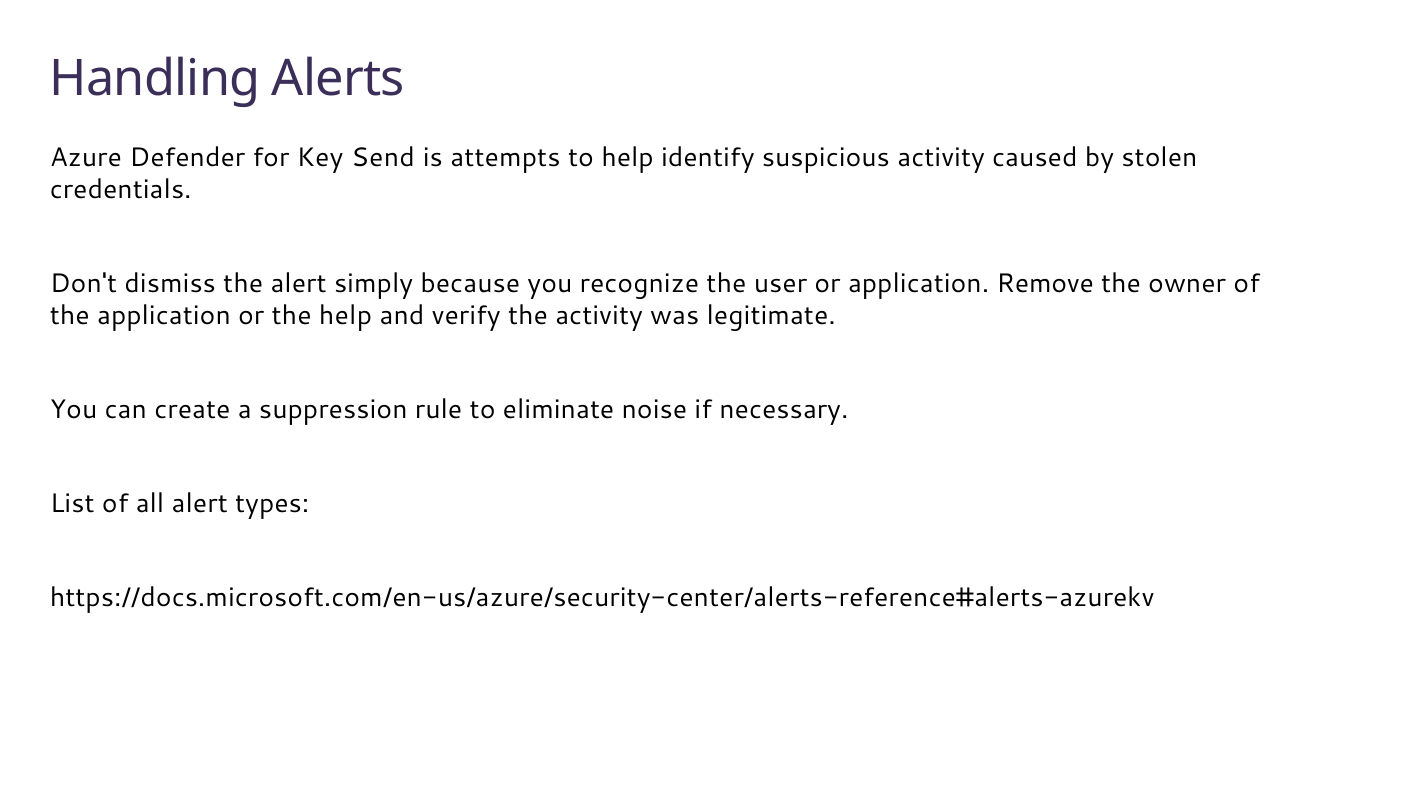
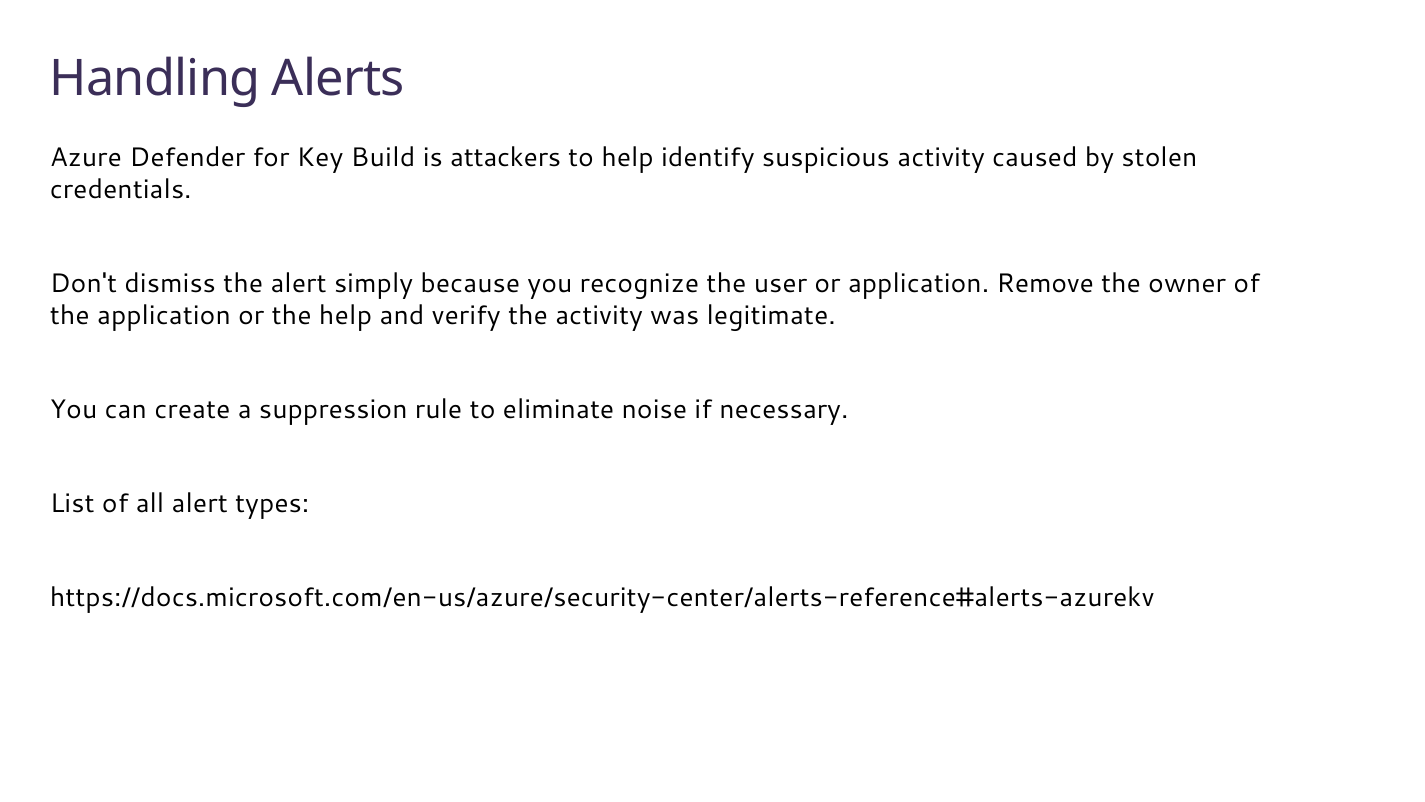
Send: Send -> Build (383, 158)
attempts: attempts -> attackers (506, 158)
